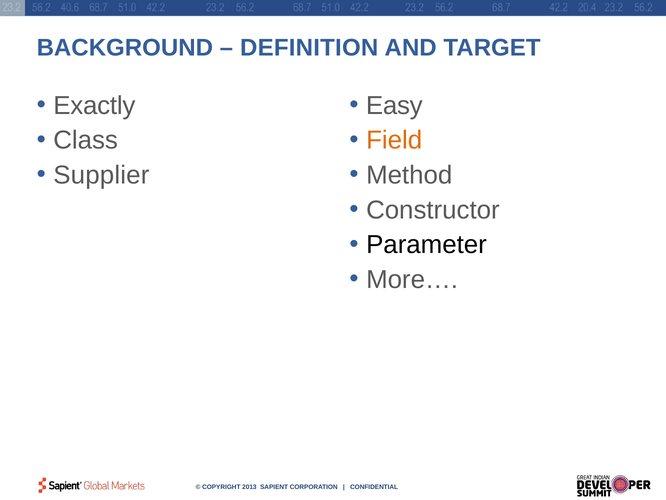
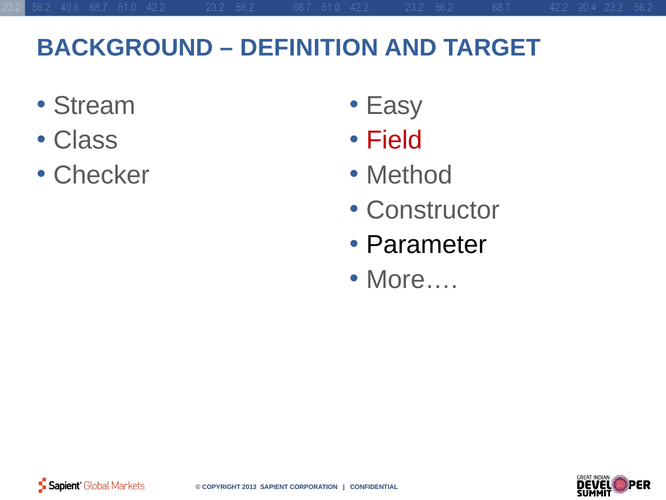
Exactly: Exactly -> Stream (94, 105)
Field colour: orange -> red (394, 140)
Supplier: Supplier -> Checker (101, 175)
